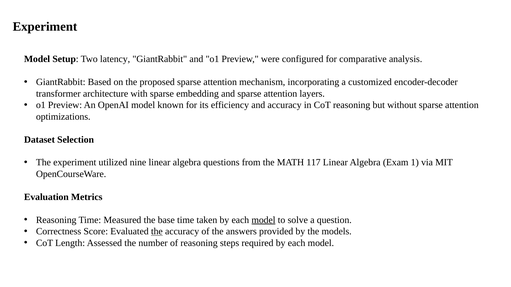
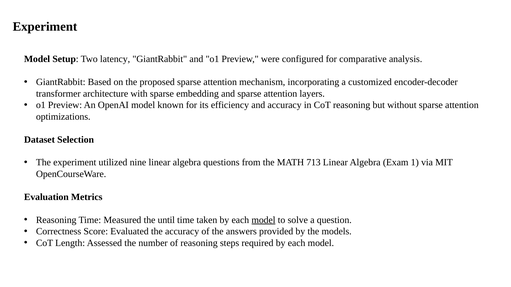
117: 117 -> 713 (314, 163)
base: base -> until (166, 220)
the underline: present -> none (157, 232)
